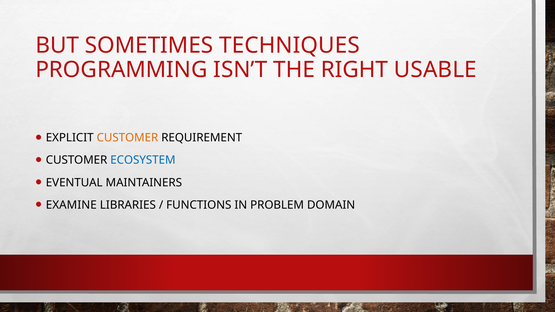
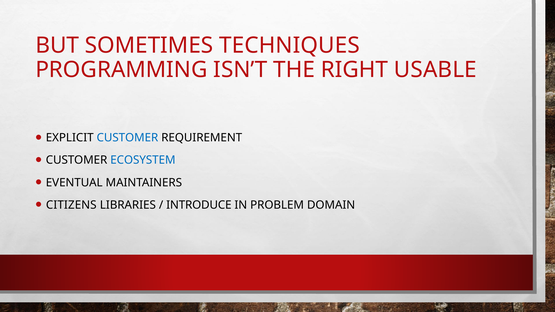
CUSTOMER colour: orange -> blue (127, 138)
EXAMINE: EXAMINE -> CITIZENS (71, 205)
FUNCTIONS: FUNCTIONS -> INTRODUCE (199, 205)
